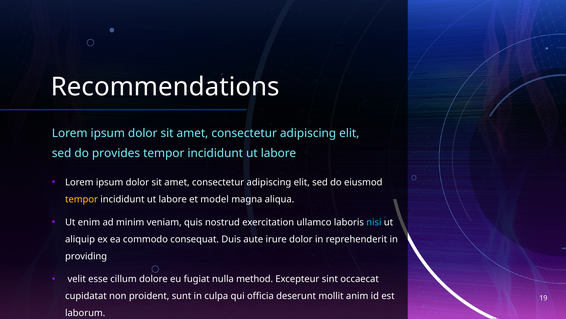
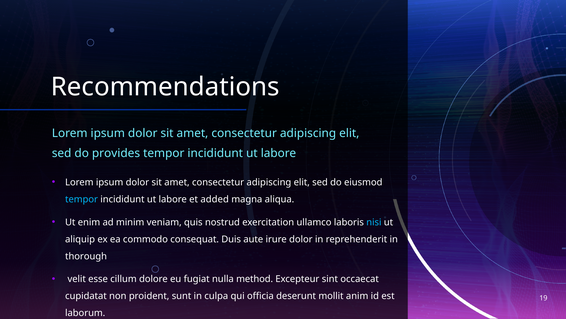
tempor colour: yellow -> light blue (82, 199)
model: model -> added (215, 199)
providing: providing -> thorough (86, 256)
